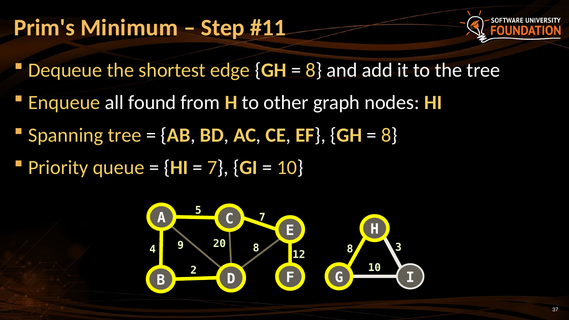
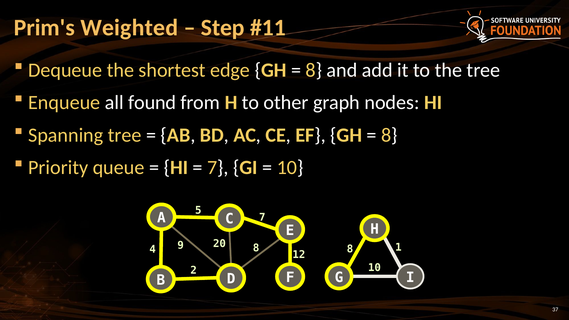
Minimum: Minimum -> Weighted (129, 28)
3: 3 -> 1 (398, 247)
